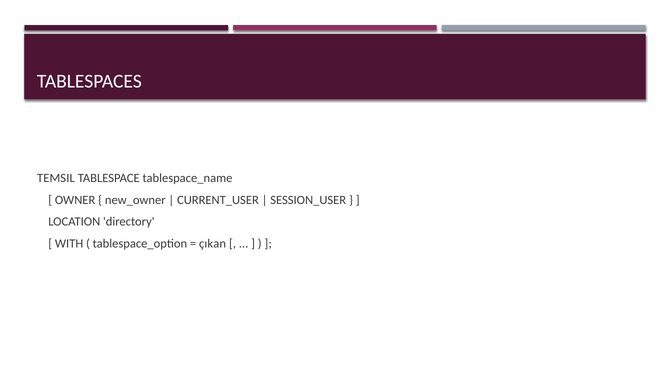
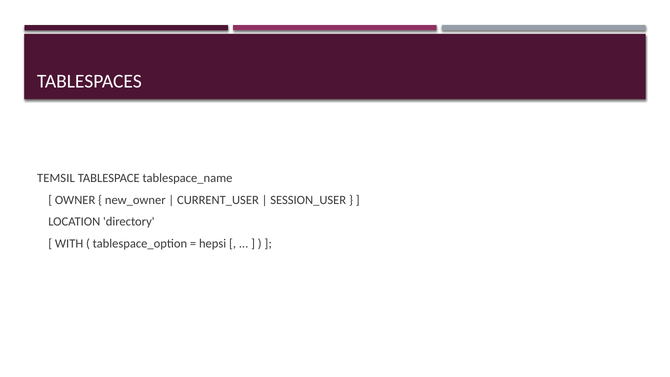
çıkan: çıkan -> hepsi (213, 244)
